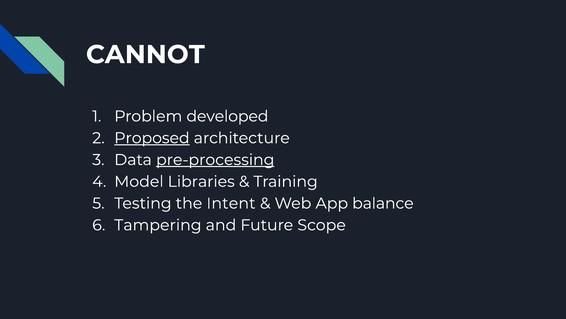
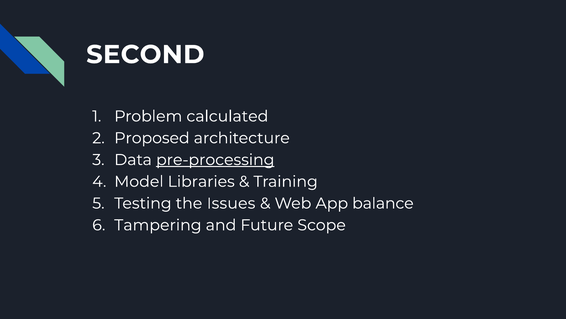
CANNOT: CANNOT -> SECOND (145, 54)
developed: developed -> calculated (227, 116)
Proposed underline: present -> none (152, 138)
Intent: Intent -> Issues (231, 203)
